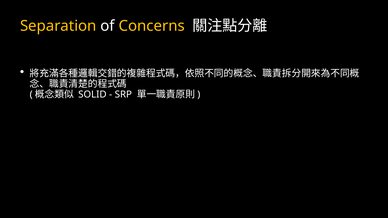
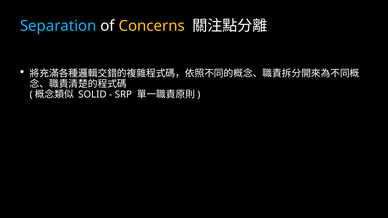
Separation colour: yellow -> light blue (58, 26)
